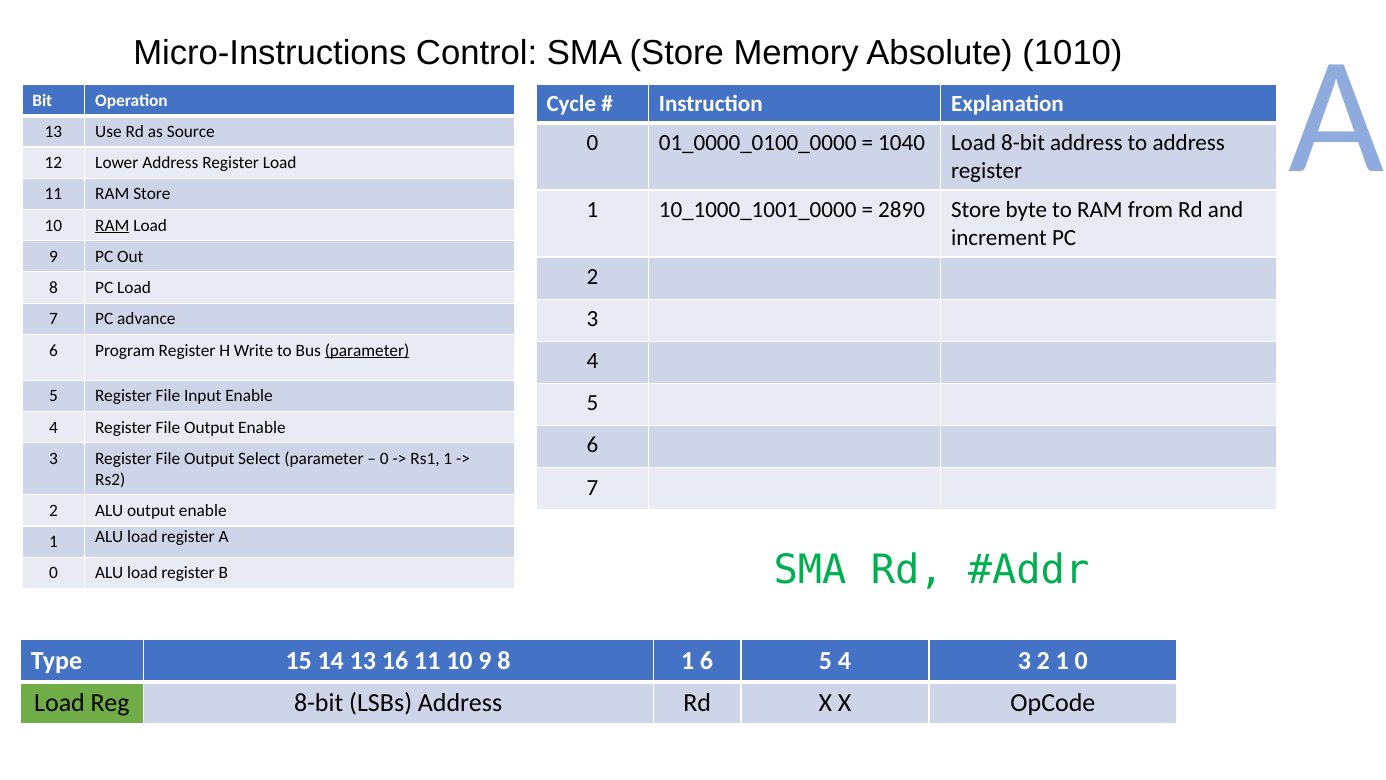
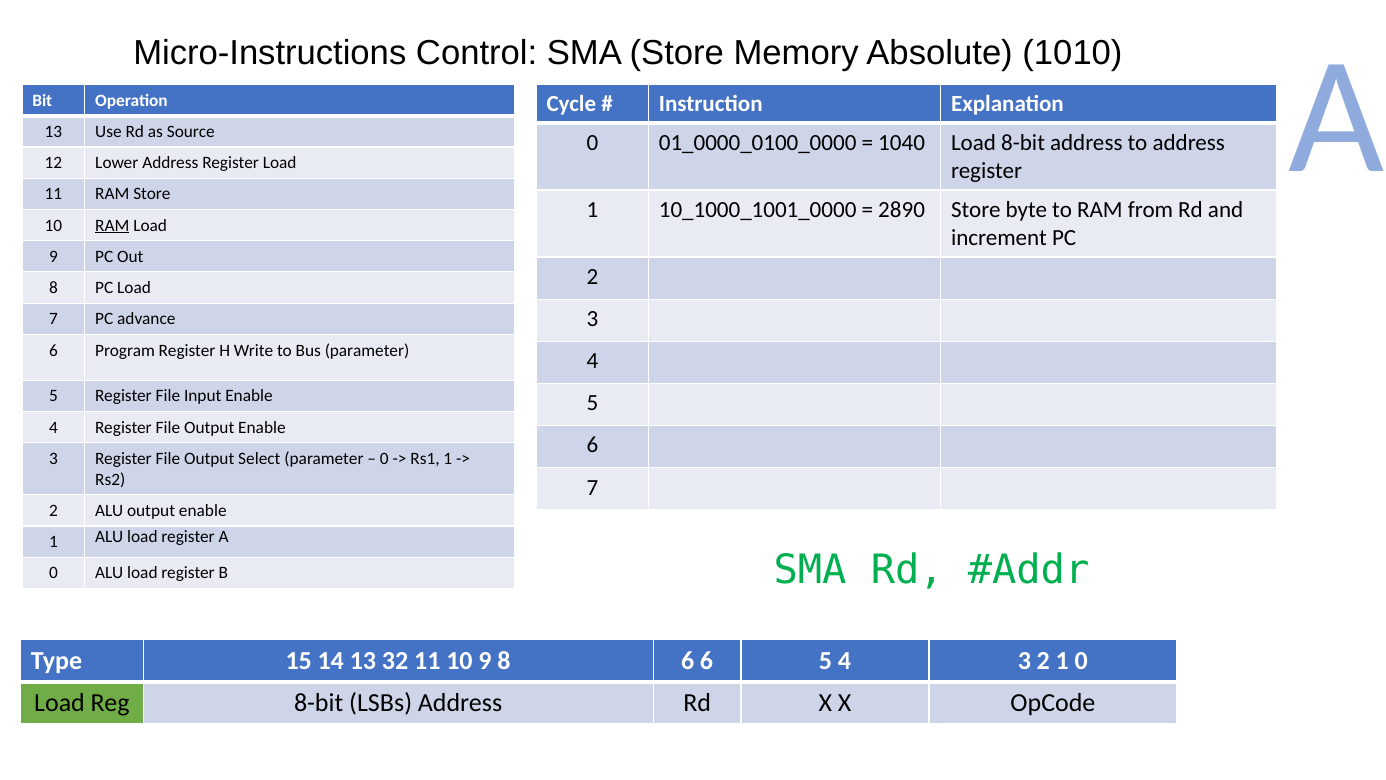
parameter underline: present -> none (367, 350)
16: 16 -> 32 (395, 661)
8 1: 1 -> 6 (688, 661)
